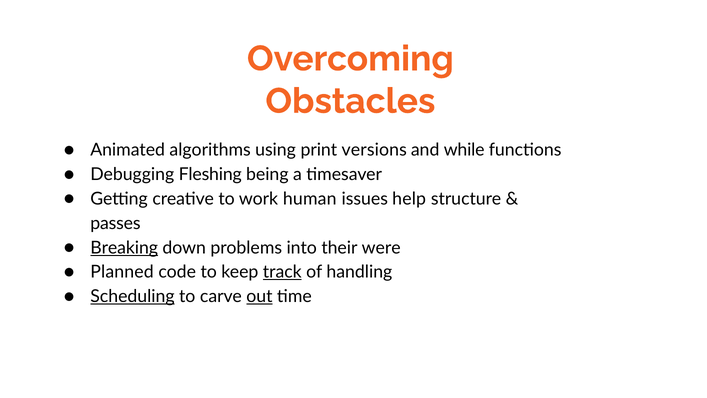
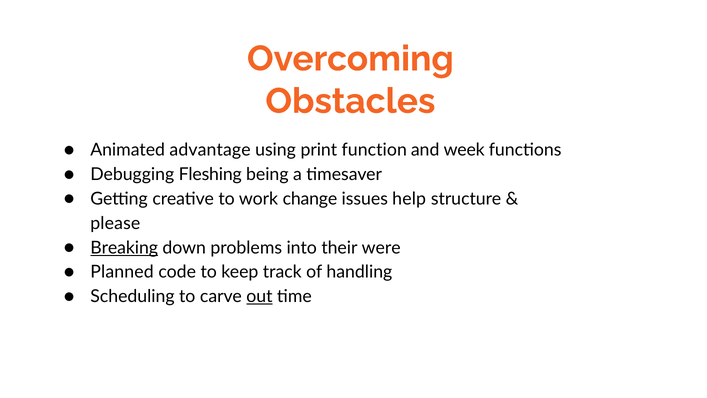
algorithms: algorithms -> advantage (210, 150)
versions: versions -> function (374, 150)
while: while -> week (464, 150)
human: human -> change (310, 199)
passes: passes -> please (115, 223)
track underline: present -> none (282, 272)
Scheduling underline: present -> none (132, 296)
